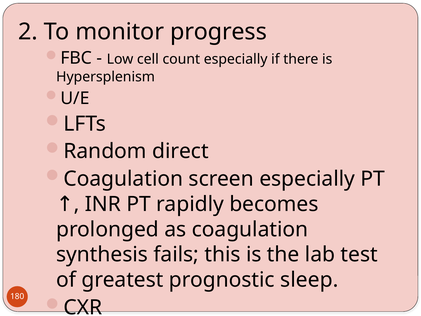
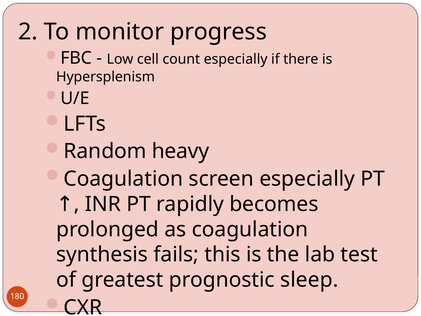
direct: direct -> heavy (180, 151)
